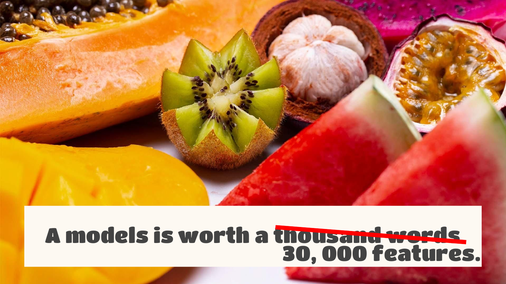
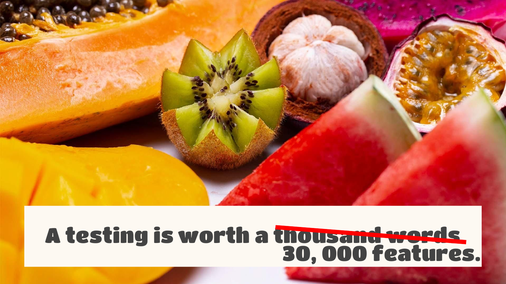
models: models -> testing (107, 237)
